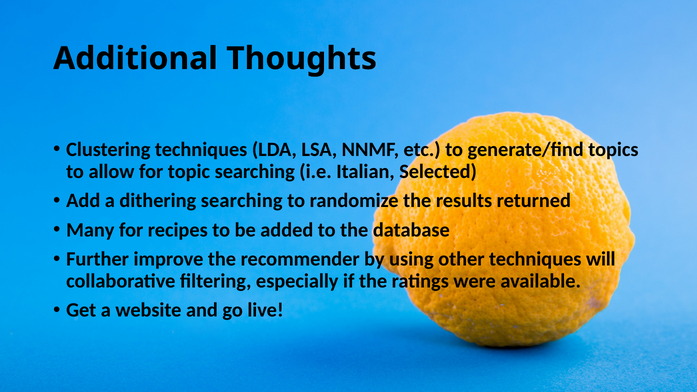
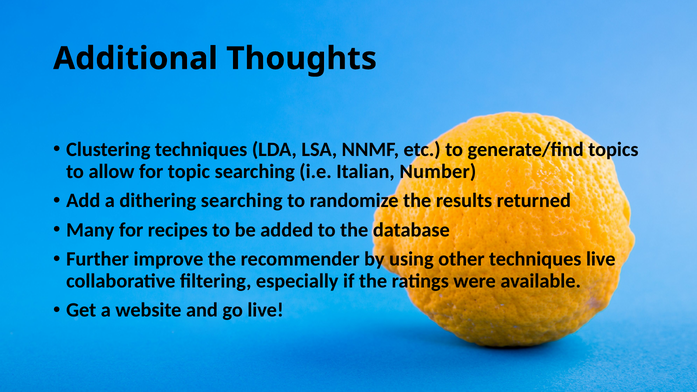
Selected: Selected -> Number (438, 171)
techniques will: will -> live (601, 259)
